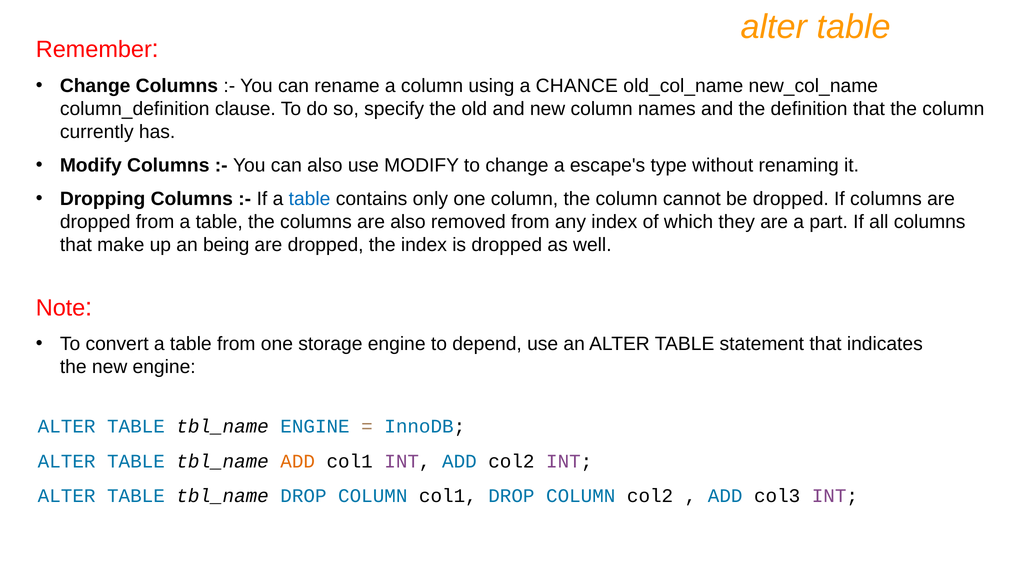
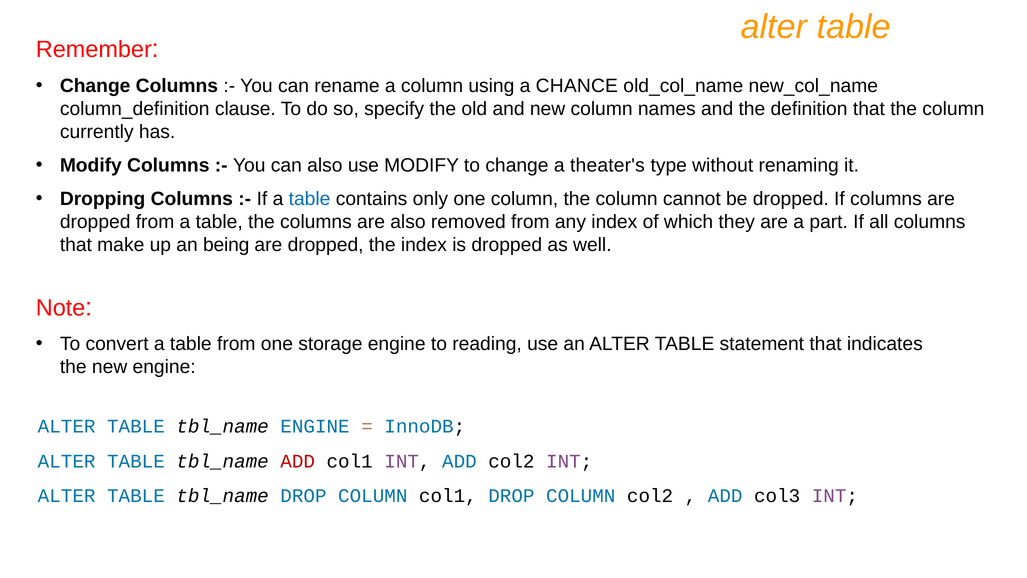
escape's: escape's -> theater's (607, 165)
depend: depend -> reading (487, 344)
ADD colour: orange -> red (298, 461)
